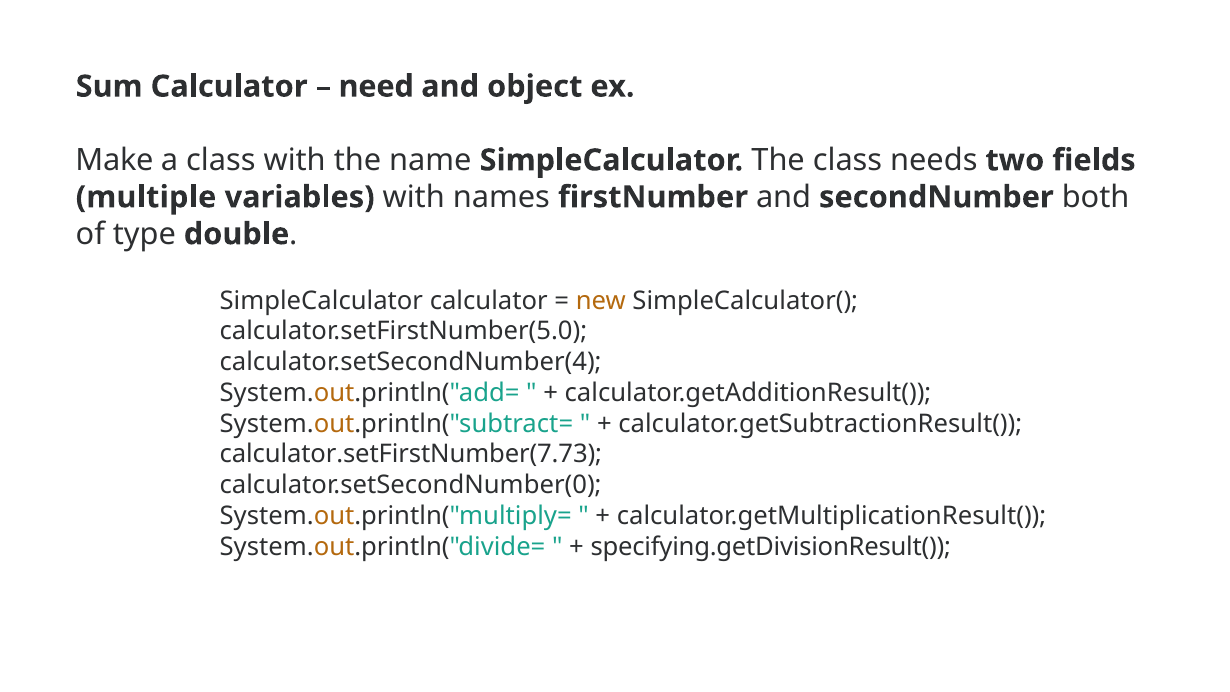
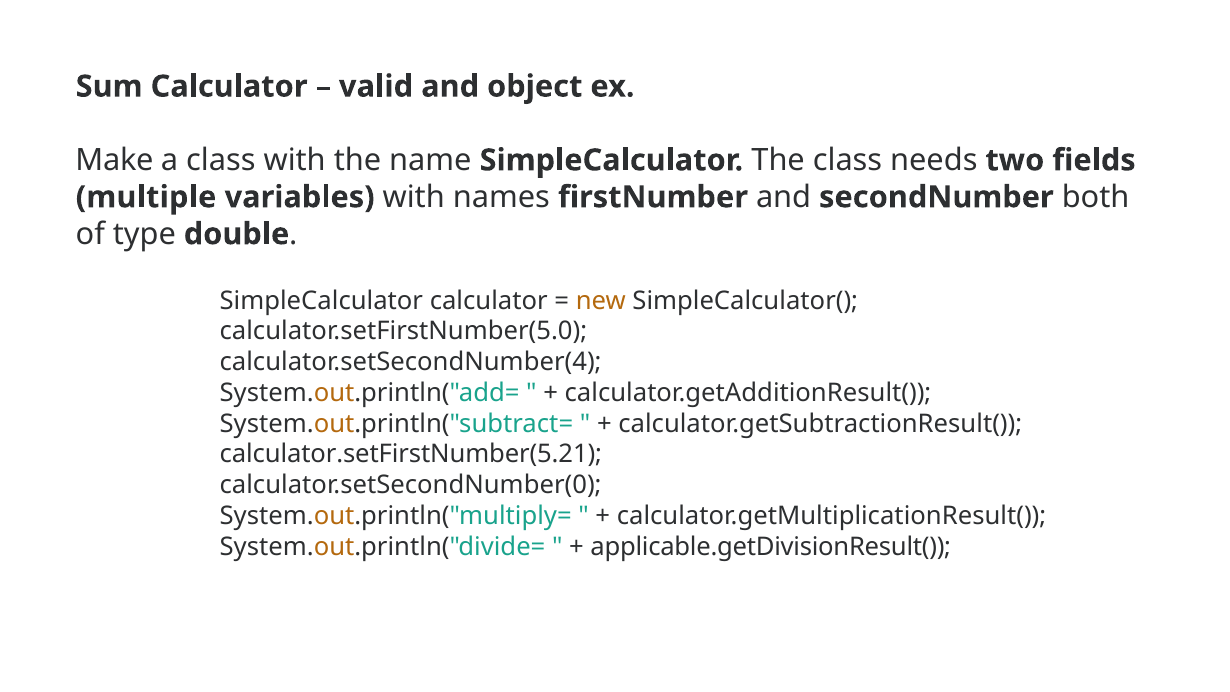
need: need -> valid (376, 86)
calculator.setFirstNumber(7.73: calculator.setFirstNumber(7.73 -> calculator.setFirstNumber(5.21 (411, 454)
specifying.getDivisionResult(: specifying.getDivisionResult( -> applicable.getDivisionResult( (771, 547)
